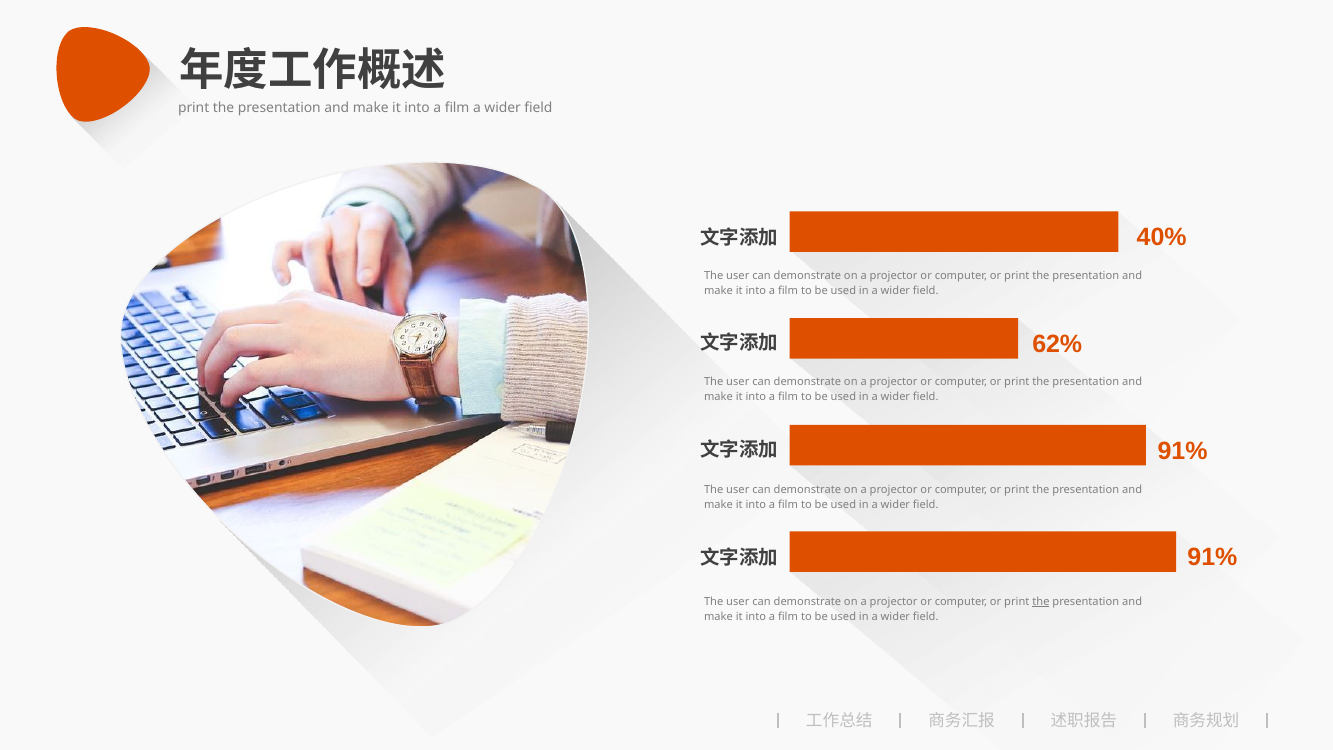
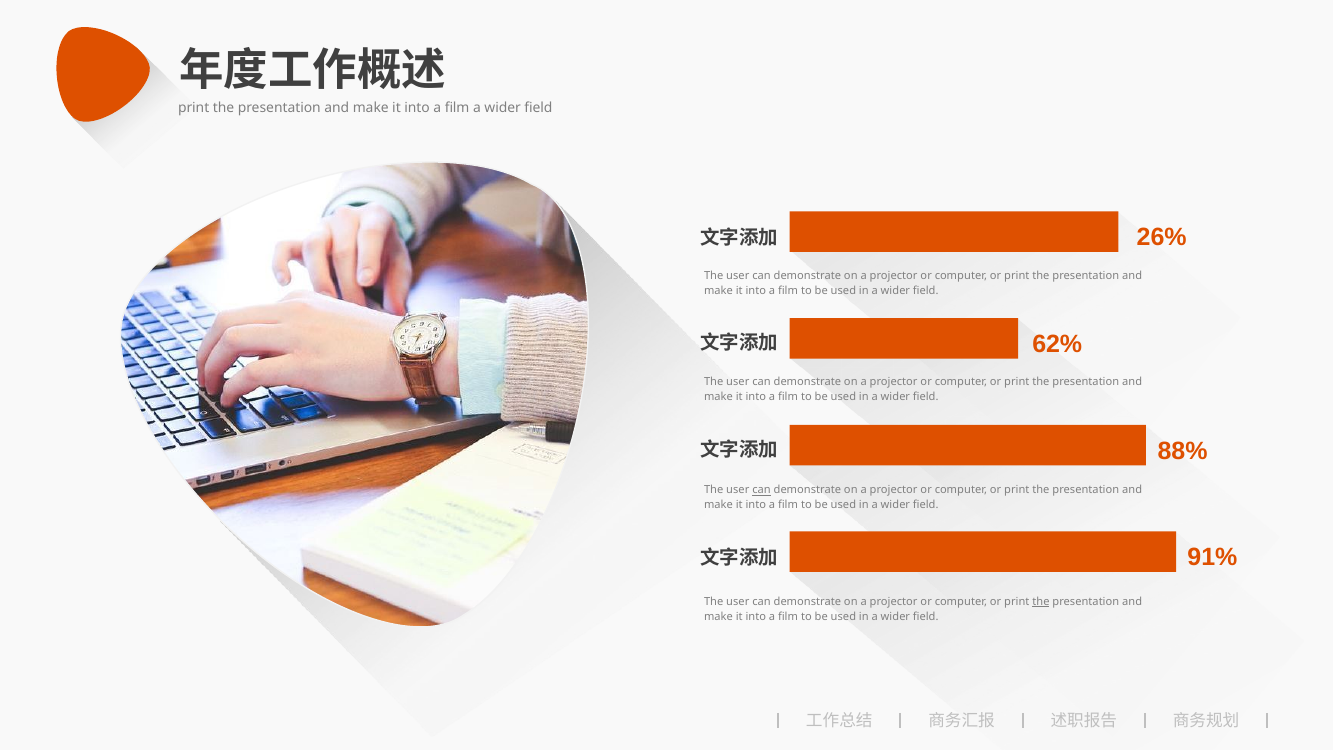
40%: 40% -> 26% (1162, 238)
91%: 91% -> 88% (1183, 451)
can underline: none -> present (761, 490)
